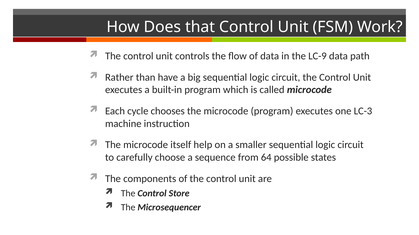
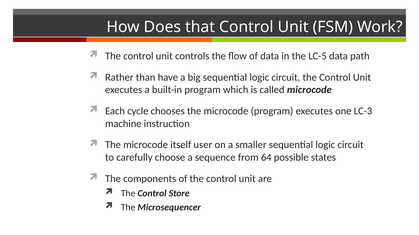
LC-9: LC-9 -> LC-5 (317, 56)
help: help -> user (203, 145)
